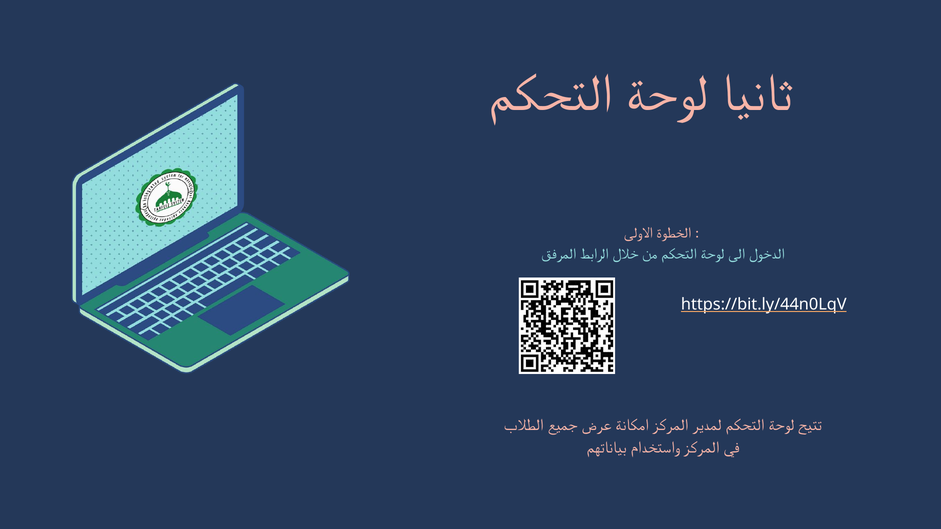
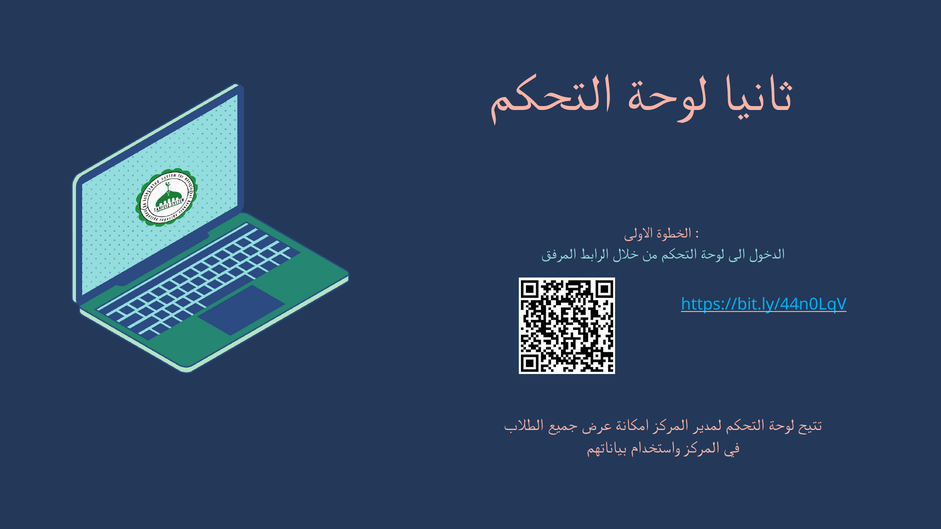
https://bit.ly/44n0LqV colour: white -> light blue (764, 304)
